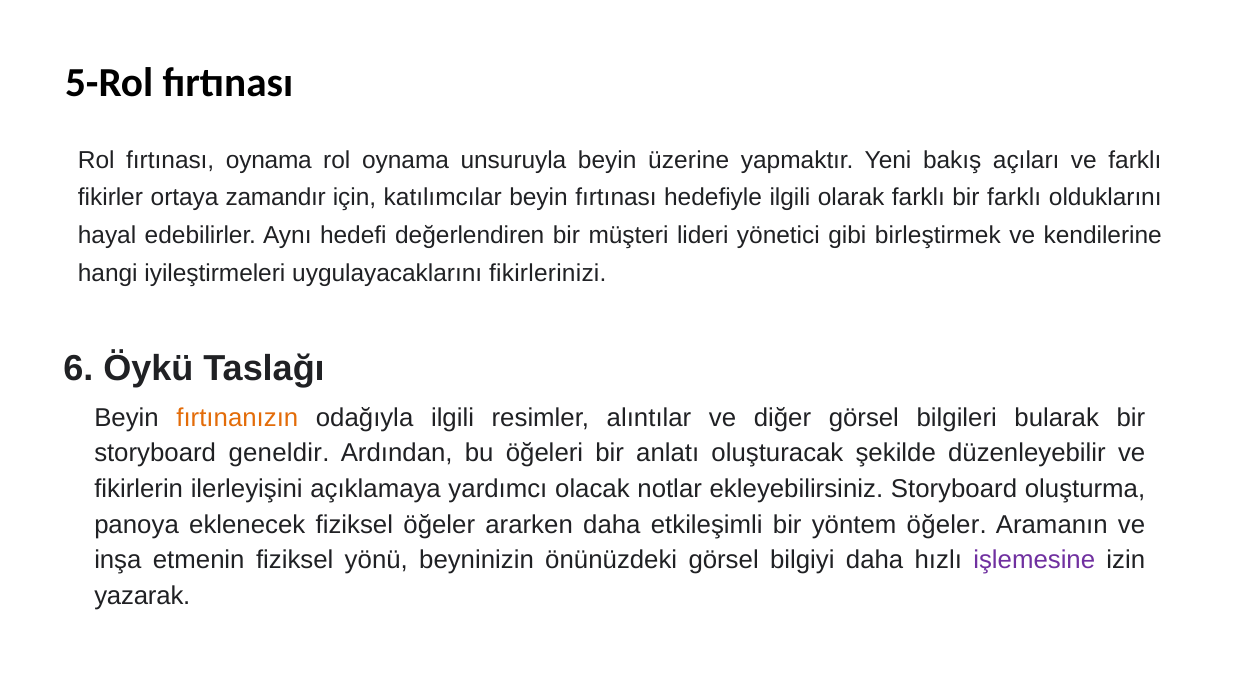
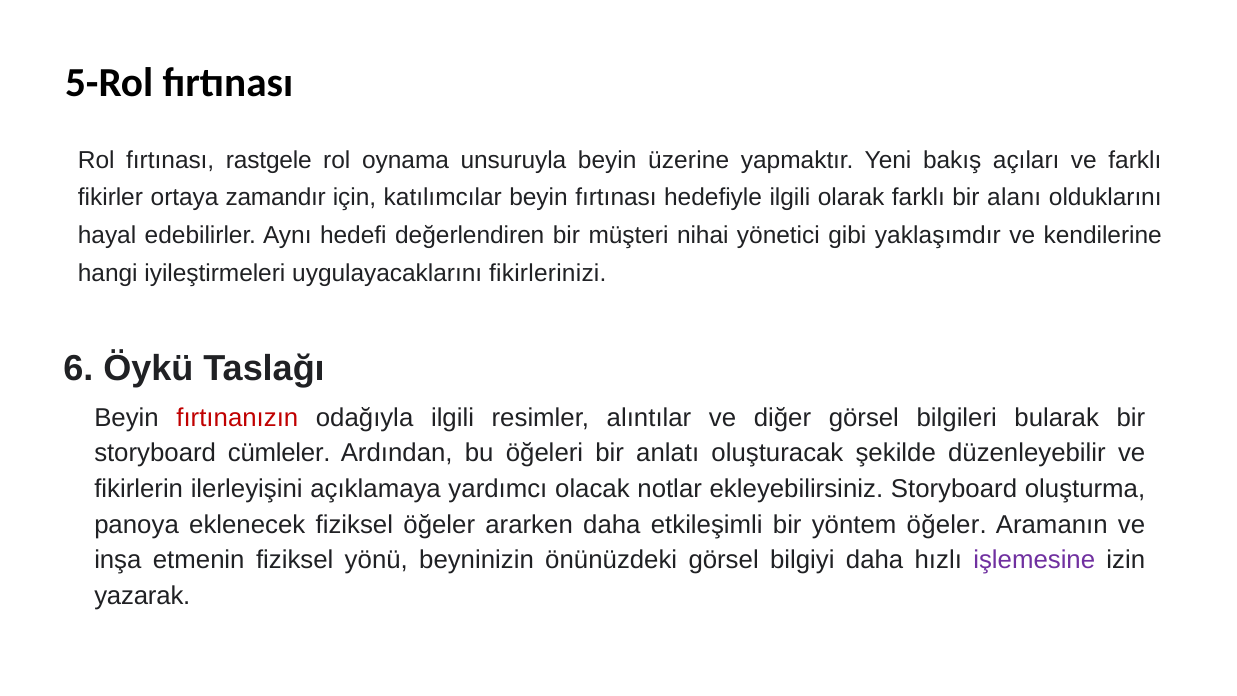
fırtınası oynama: oynama -> rastgele (269, 160)
bir farklı: farklı -> alanı (1014, 198)
lideri: lideri -> nihai (703, 235)
birleştirmek: birleştirmek -> yaklaşımdır (938, 235)
fırtınanızın colour: orange -> red (237, 418)
geneldir: geneldir -> cümleler (279, 453)
